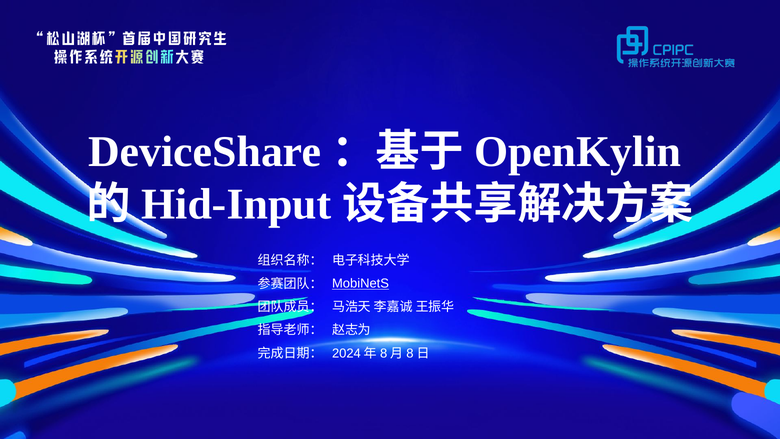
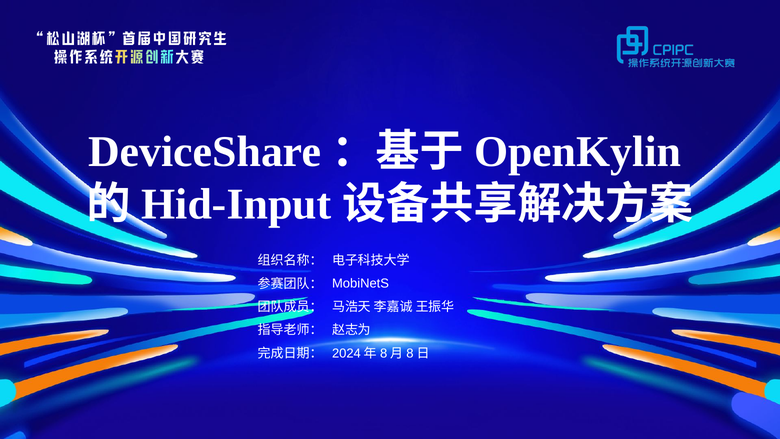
MobiNetS underline: present -> none (361, 284)
